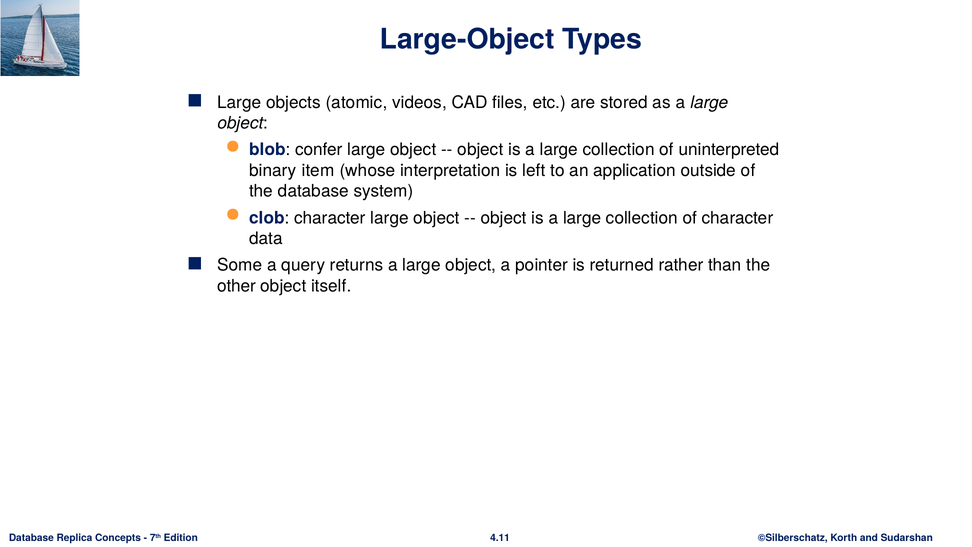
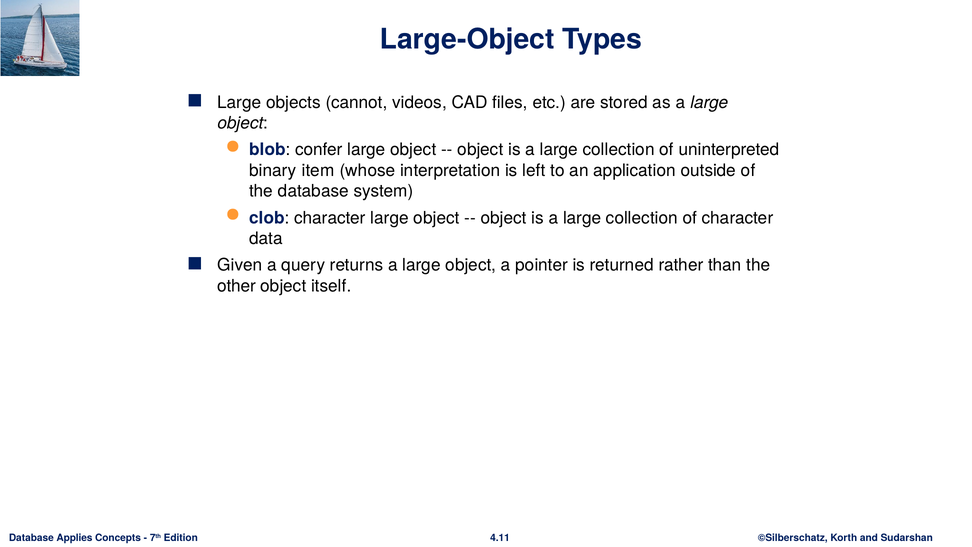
atomic: atomic -> cannot (357, 102)
Some: Some -> Given (240, 265)
Replica: Replica -> Applies (74, 538)
